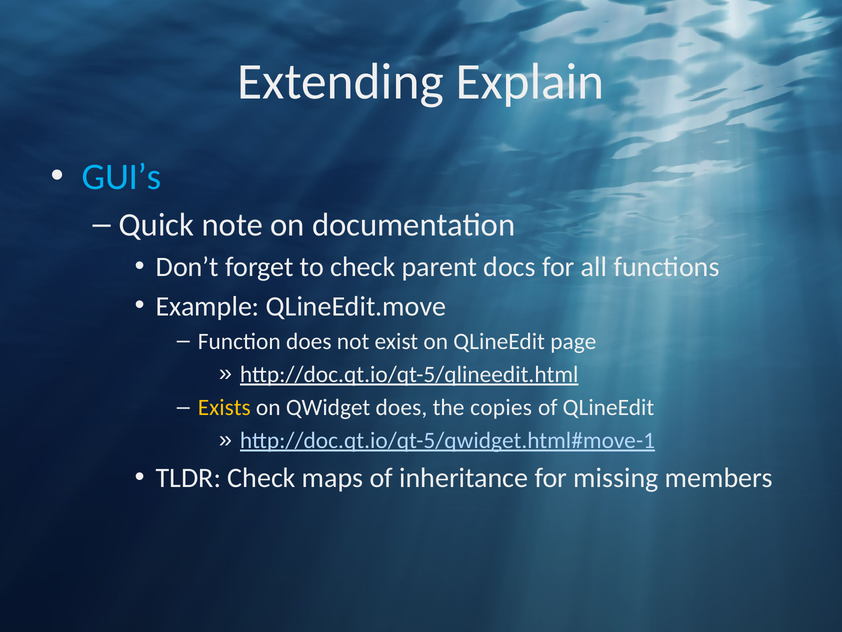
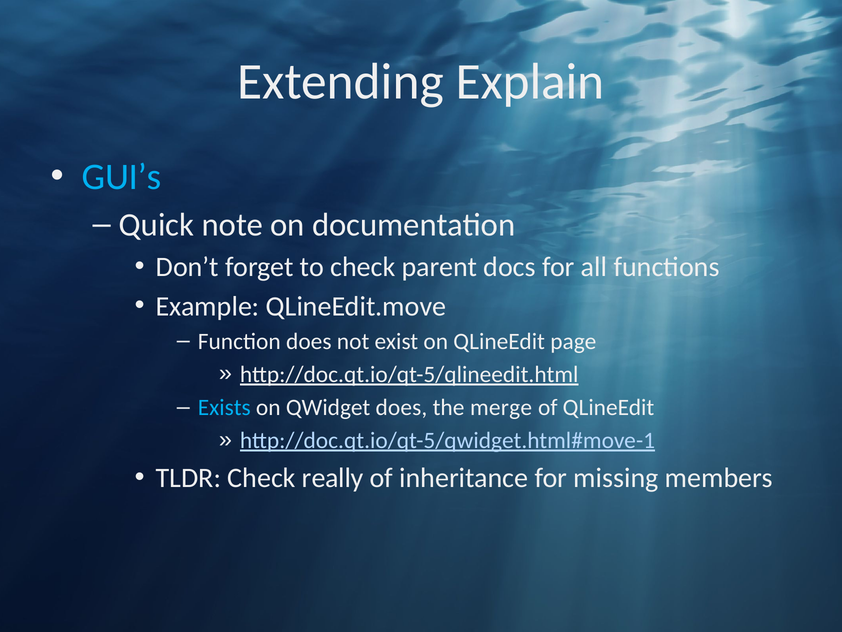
Exists colour: yellow -> light blue (224, 407)
copies: copies -> merge (501, 407)
maps: maps -> really (333, 477)
